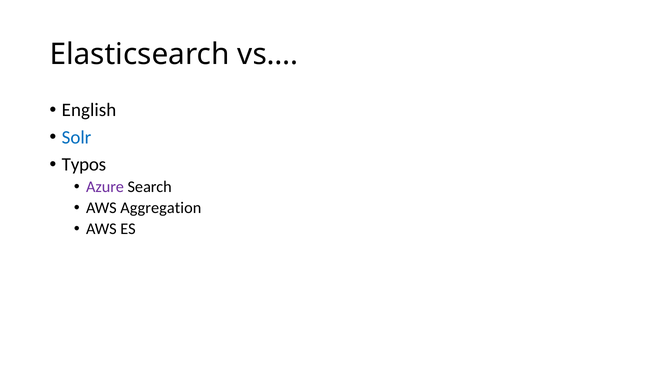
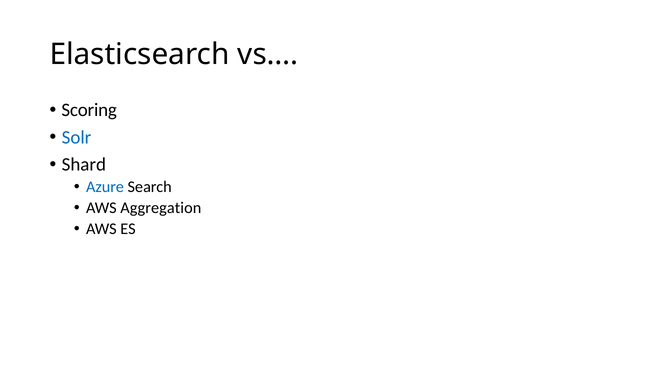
English: English -> Scoring (89, 110)
Typos: Typos -> Shard (84, 164)
Azure colour: purple -> blue (105, 187)
